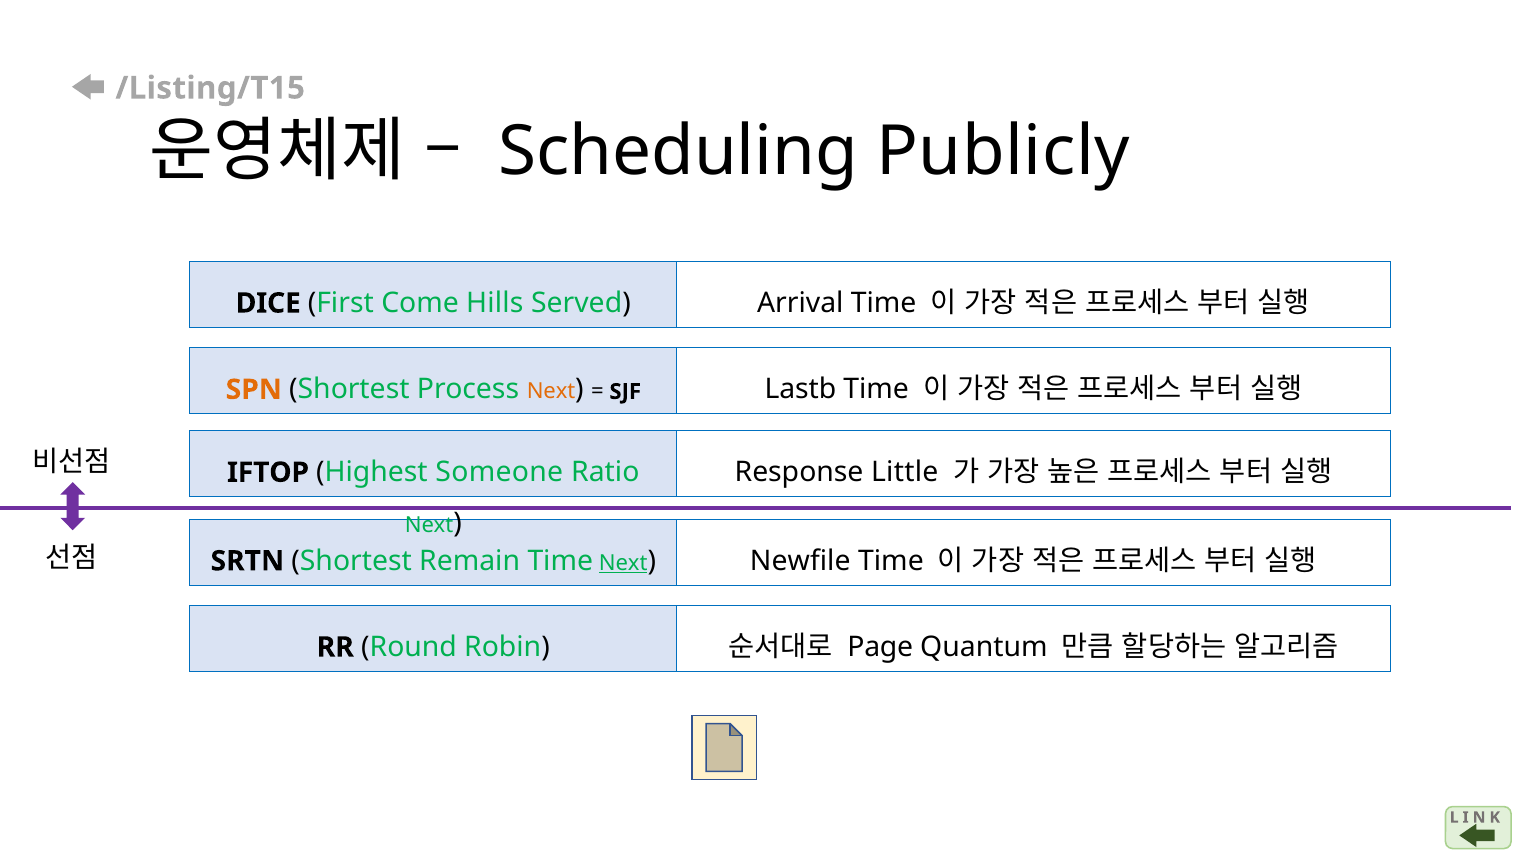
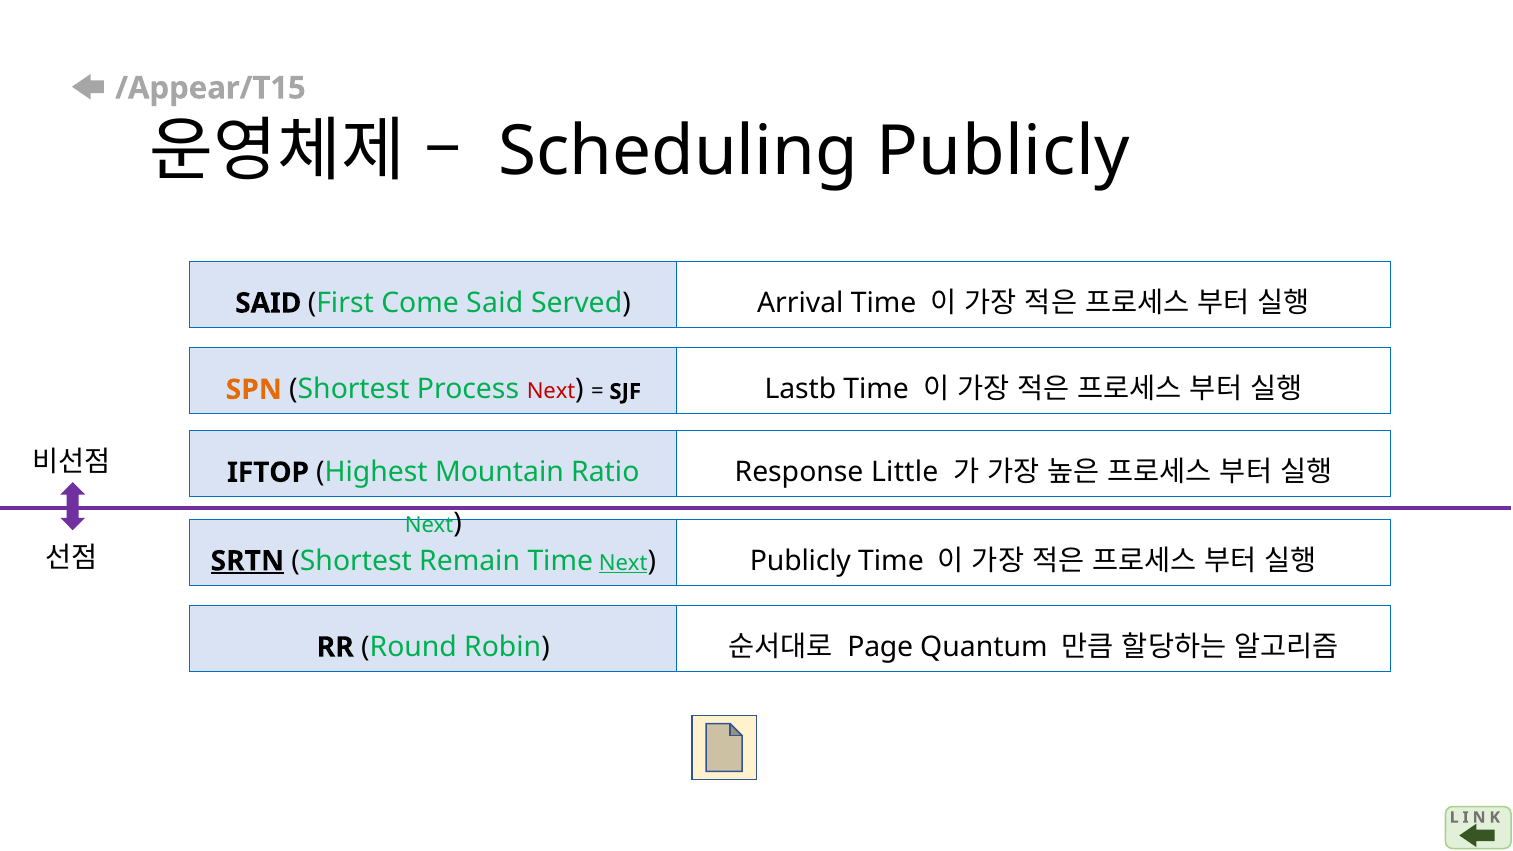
/Listing/T15: /Listing/T15 -> /Appear/T15 (210, 88)
DICE: DICE -> SAID (268, 303)
Come Hills: Hills -> Said (495, 303)
Next colour: orange -> red (551, 392)
Someone: Someone -> Mountain (499, 473)
SRTN underline: none -> present (247, 561)
Newfile: Newfile -> Publicly (800, 561)
